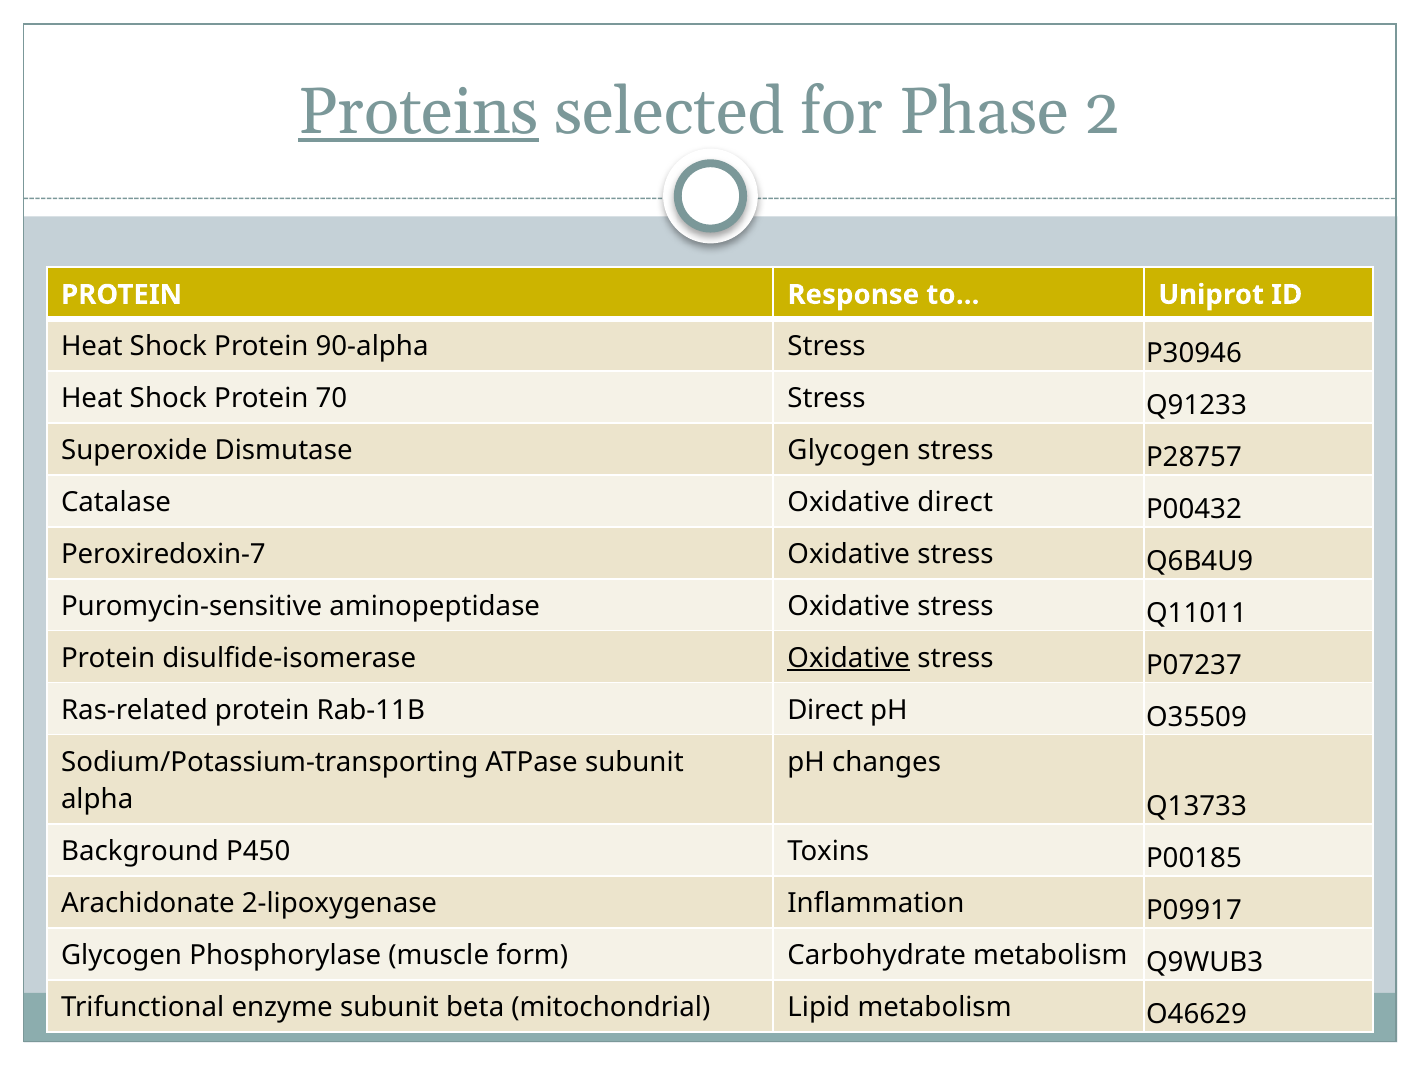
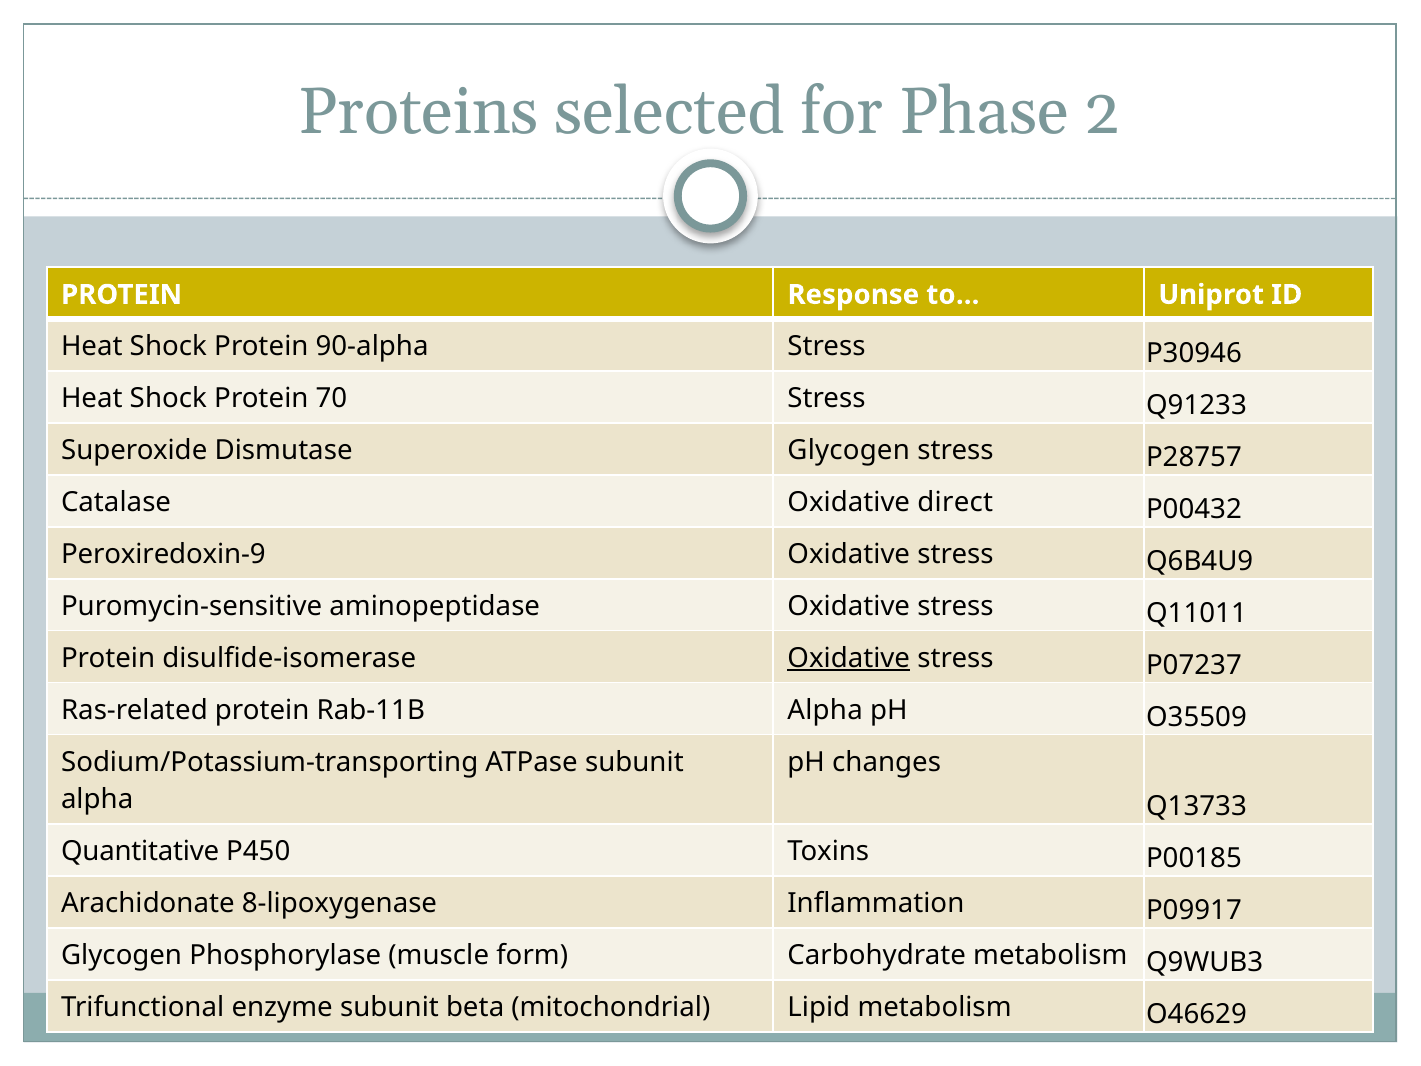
Proteins underline: present -> none (418, 112)
Peroxiredoxin-7: Peroxiredoxin-7 -> Peroxiredoxin-9 (163, 554)
Rab-11B Direct: Direct -> Alpha (825, 710)
Background: Background -> Quantitative (140, 851)
2-lipoxygenase: 2-lipoxygenase -> 8-lipoxygenase (339, 903)
